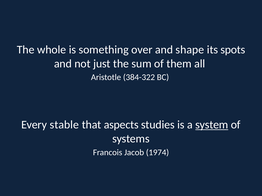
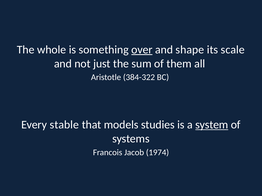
over underline: none -> present (142, 50)
spots: spots -> scale (233, 50)
aspects: aspects -> models (121, 125)
